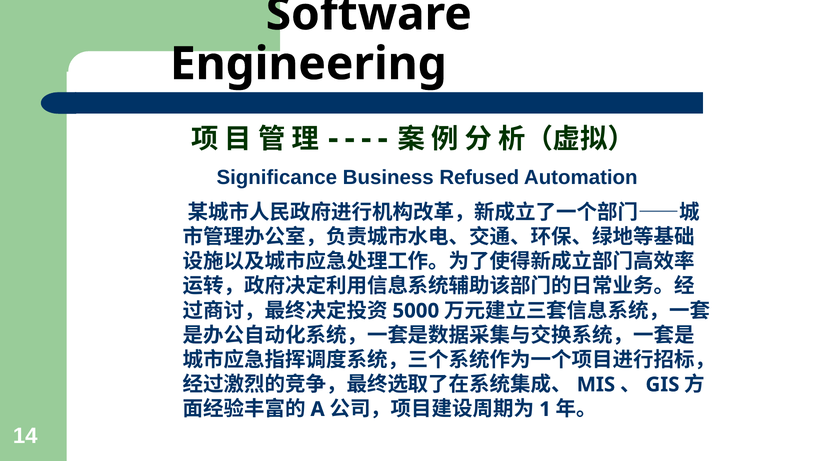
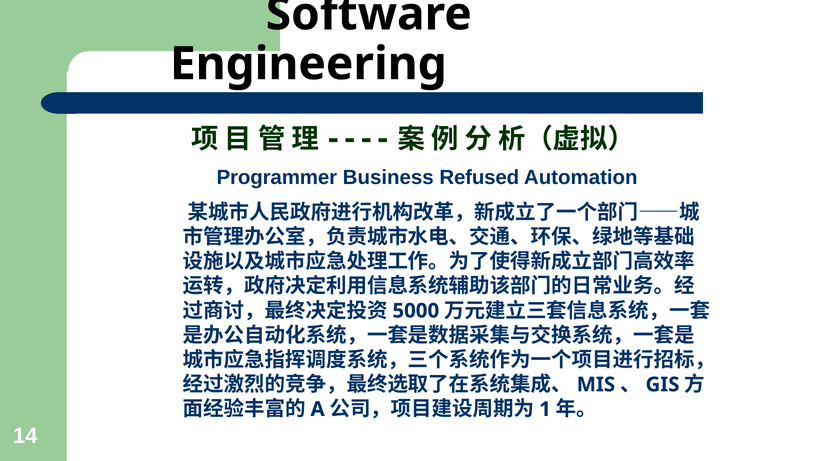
Significance: Significance -> Programmer (277, 178)
